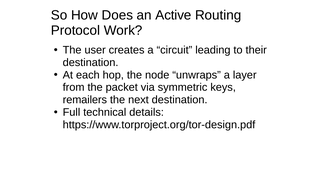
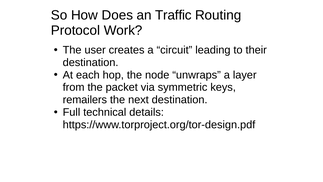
Active: Active -> Traffic (173, 15)
